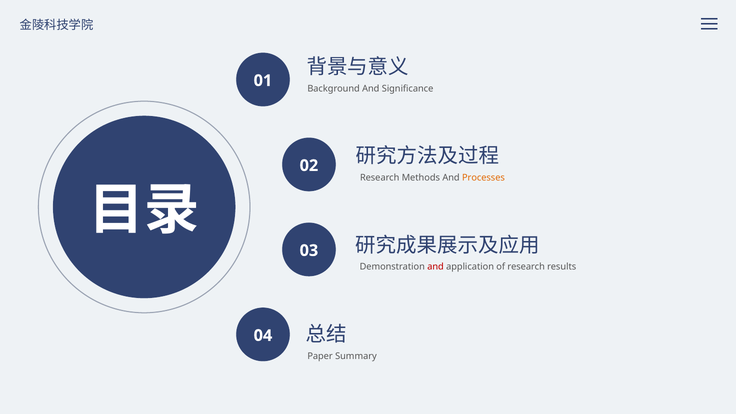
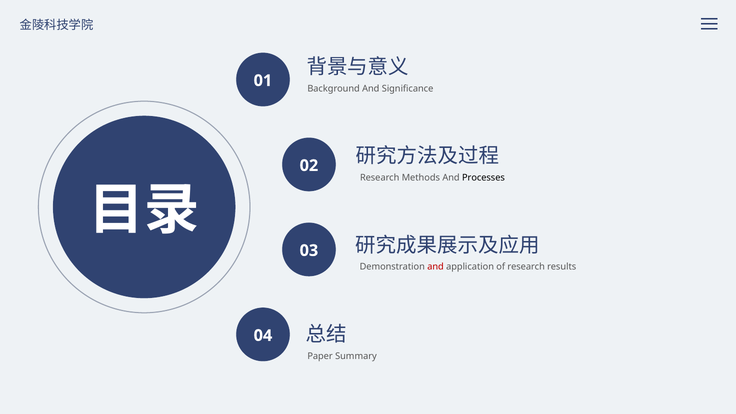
Processes colour: orange -> black (483, 178)
